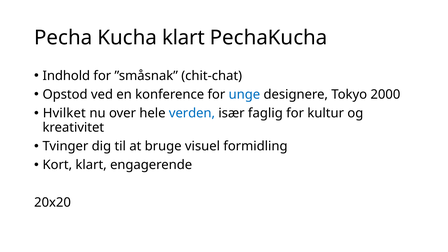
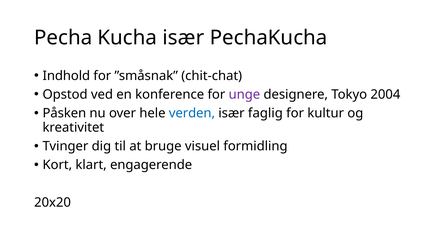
Kucha klart: klart -> især (183, 38)
unge colour: blue -> purple (244, 95)
2000: 2000 -> 2004 (385, 95)
Hvilket: Hvilket -> Påsken (64, 113)
